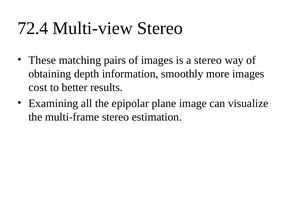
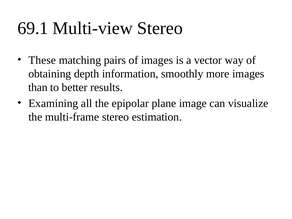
72.4: 72.4 -> 69.1 (33, 28)
a stereo: stereo -> vector (208, 60)
cost: cost -> than (38, 87)
